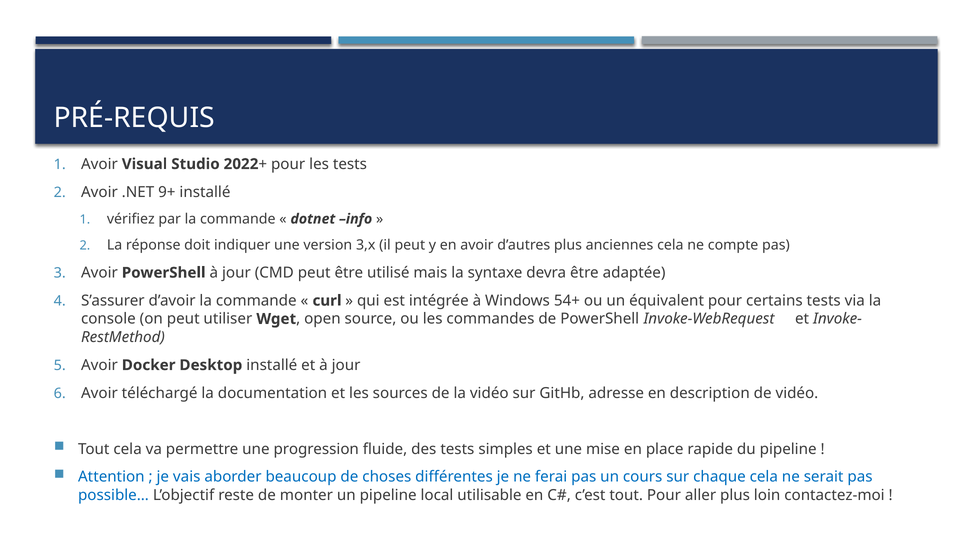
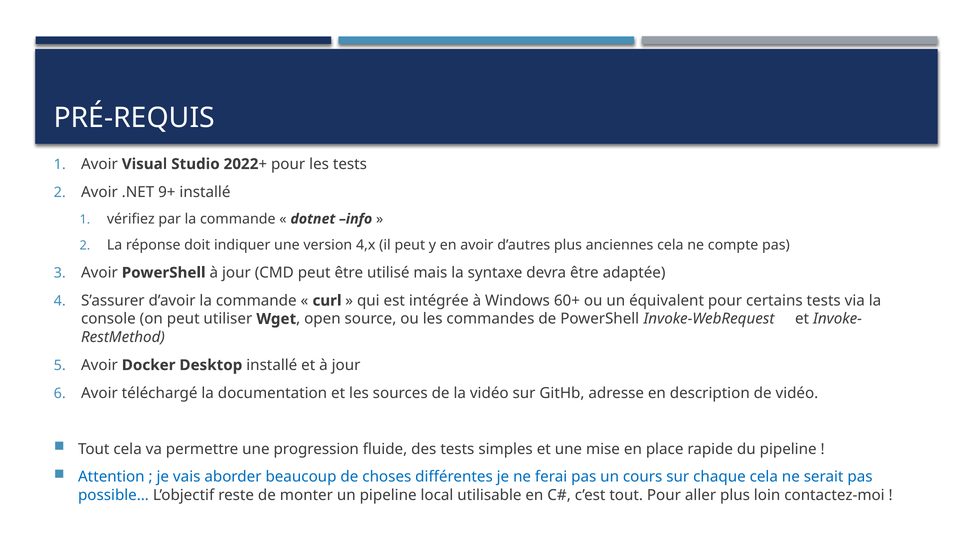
3,x: 3,x -> 4,x (366, 245)
54+: 54+ -> 60+ (567, 301)
